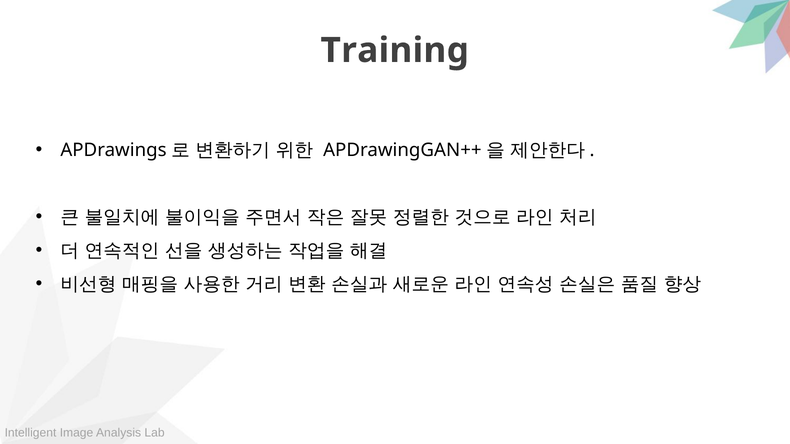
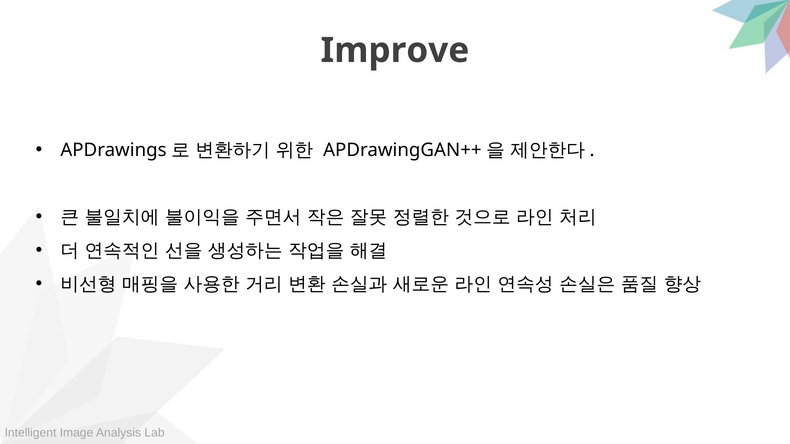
Training: Training -> Improve (395, 50)
